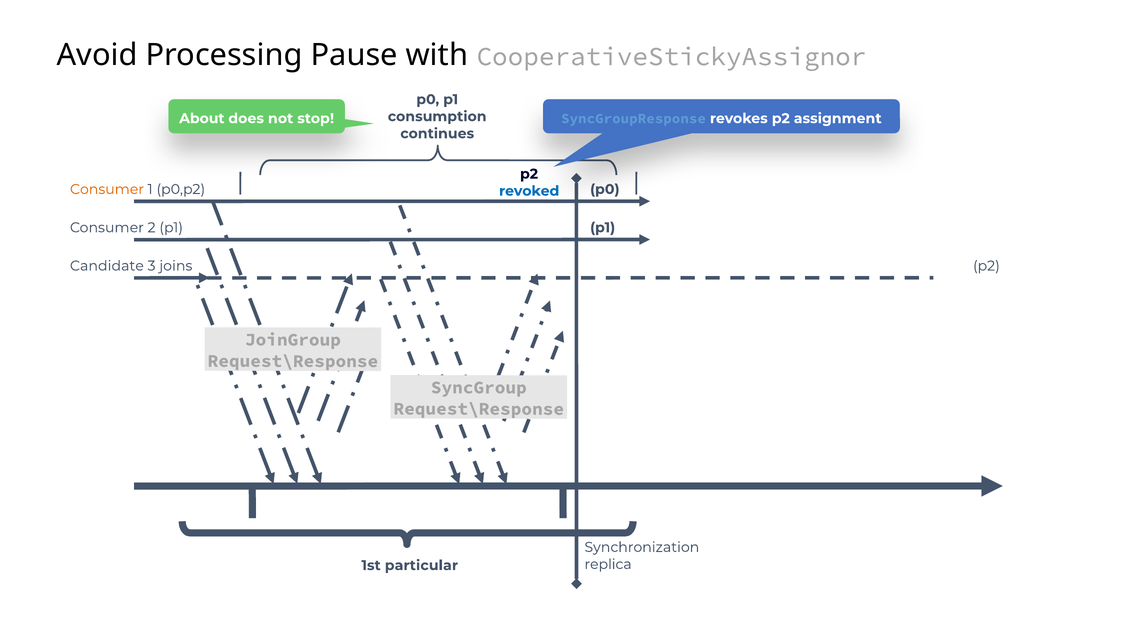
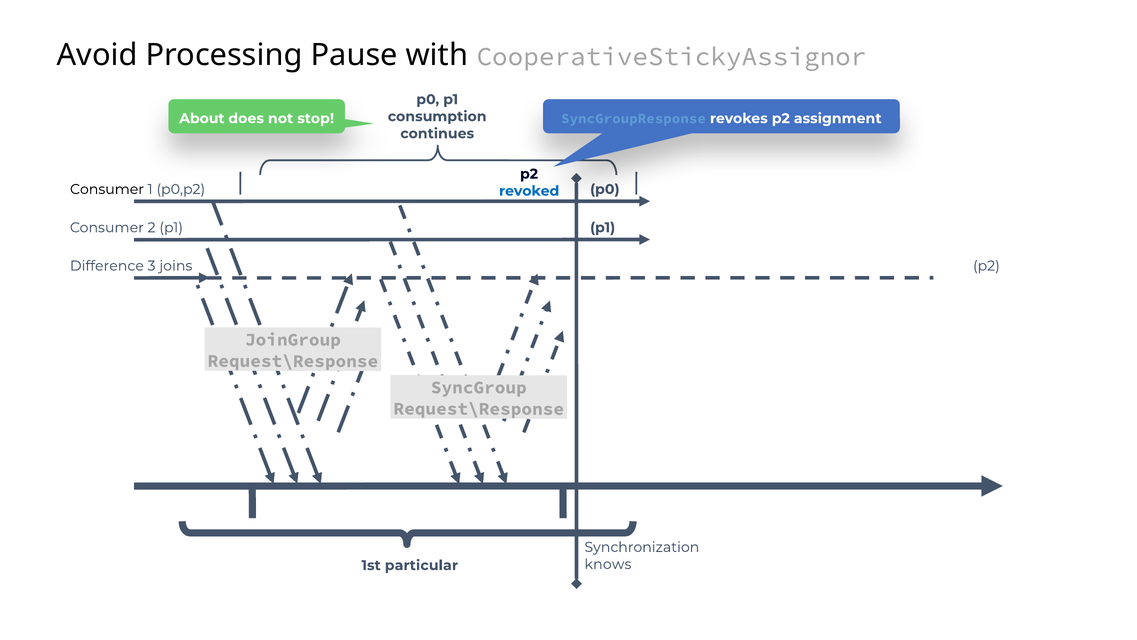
Consumer colour: orange -> black (107, 189)
Candidate: Candidate -> Difference (107, 266)
replica: replica -> knows (608, 564)
